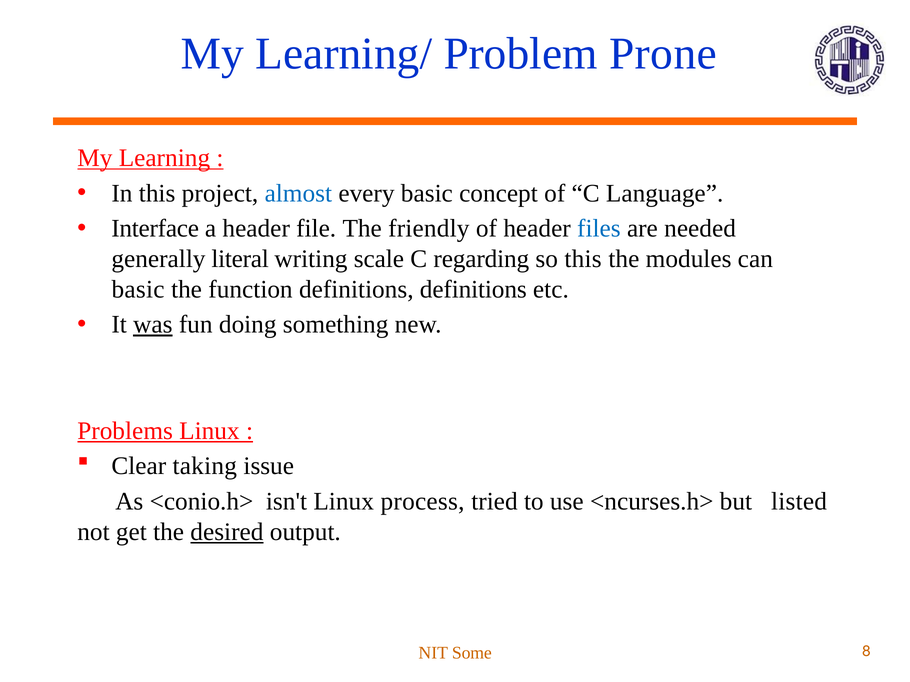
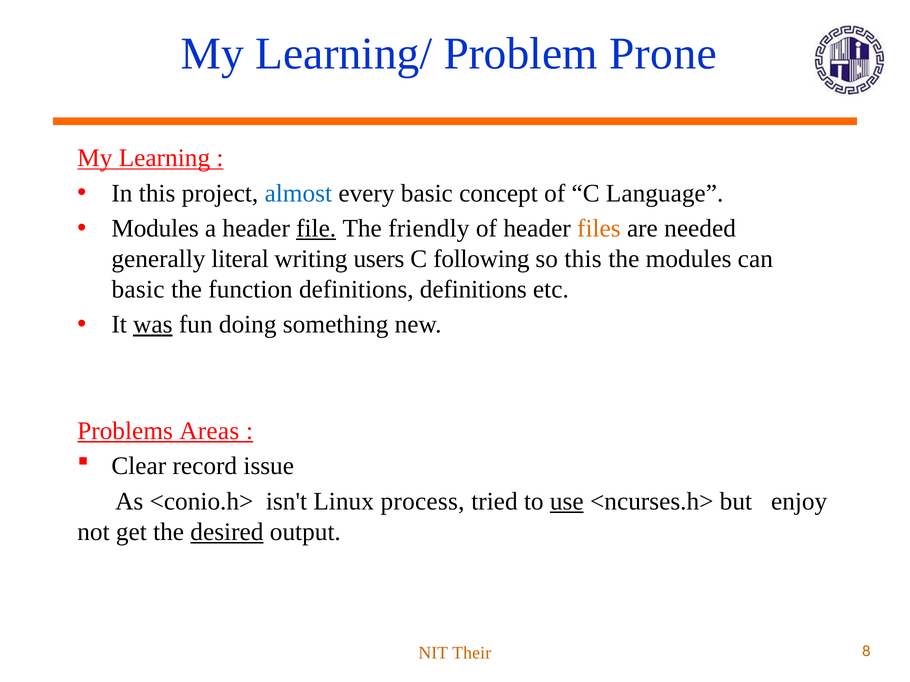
Interface: Interface -> Modules (155, 229)
file underline: none -> present (316, 229)
files colour: blue -> orange (599, 229)
scale: scale -> users (379, 259)
regarding: regarding -> following (481, 259)
Problems Linux: Linux -> Areas (209, 431)
taking: taking -> record (205, 466)
use underline: none -> present (567, 502)
listed: listed -> enjoy (799, 502)
Some: Some -> Their (472, 653)
